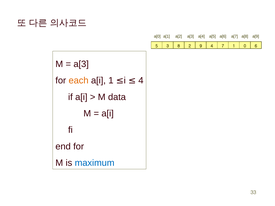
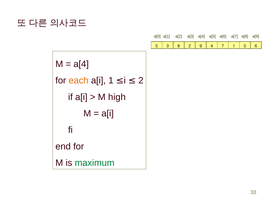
a[3: a[3 -> a[4 (81, 64)
4: 4 -> 2 (141, 81)
data: data -> high (117, 97)
maximum colour: blue -> green (95, 163)
